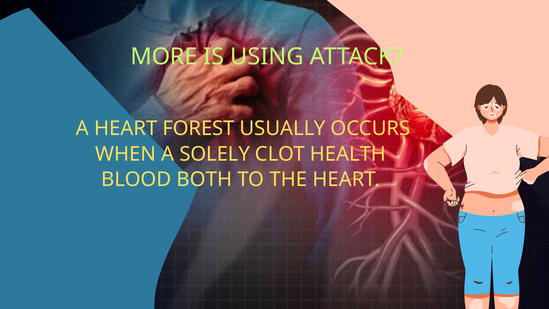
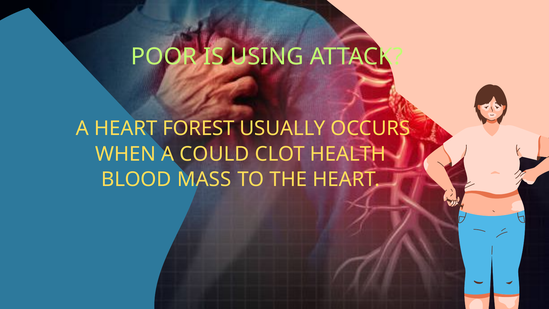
MORE: MORE -> POOR (164, 57)
SOLELY: SOLELY -> COULD (215, 154)
BOTH: BOTH -> MASS (204, 179)
